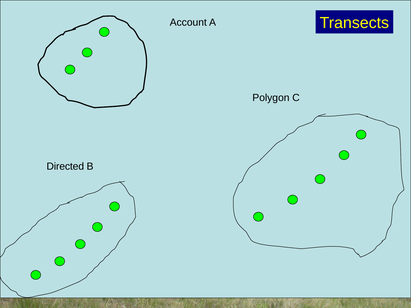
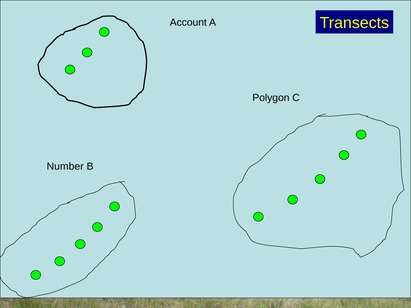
Directed: Directed -> Number (65, 166)
